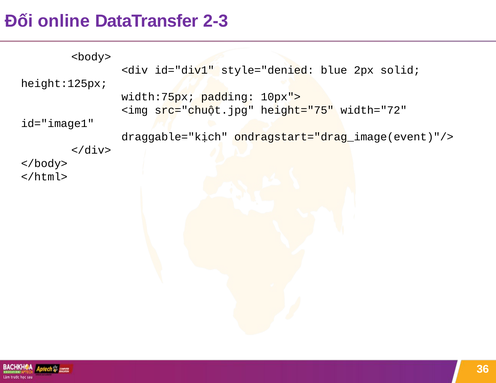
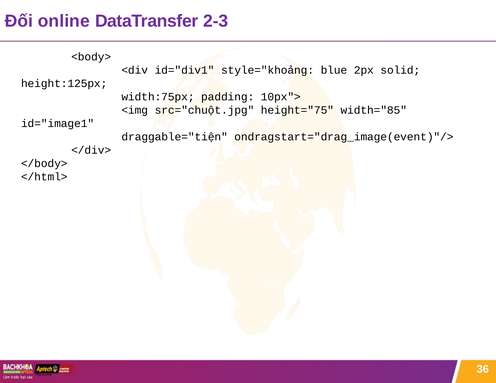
style="denied: style="denied -> style="khoảng (268, 70)
width="72: width="72 -> width="85 (374, 110)
draggable="kịch: draggable="kịch -> draggable="tiện (175, 137)
